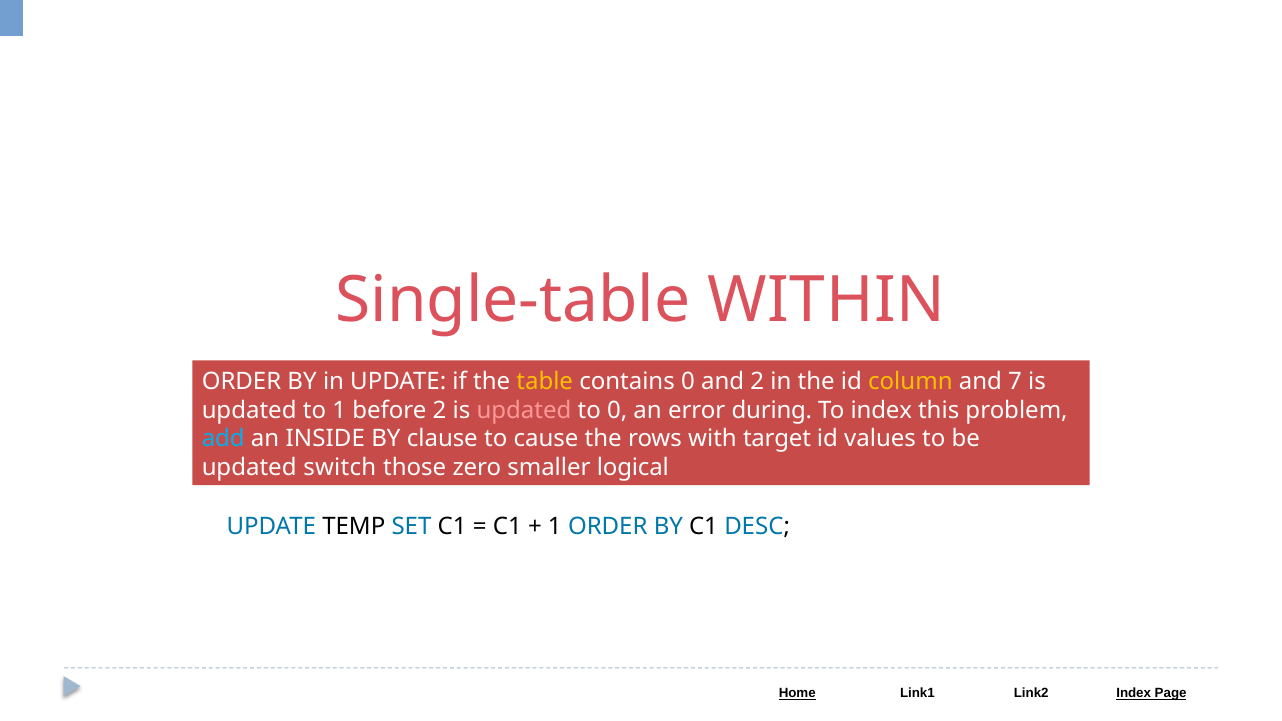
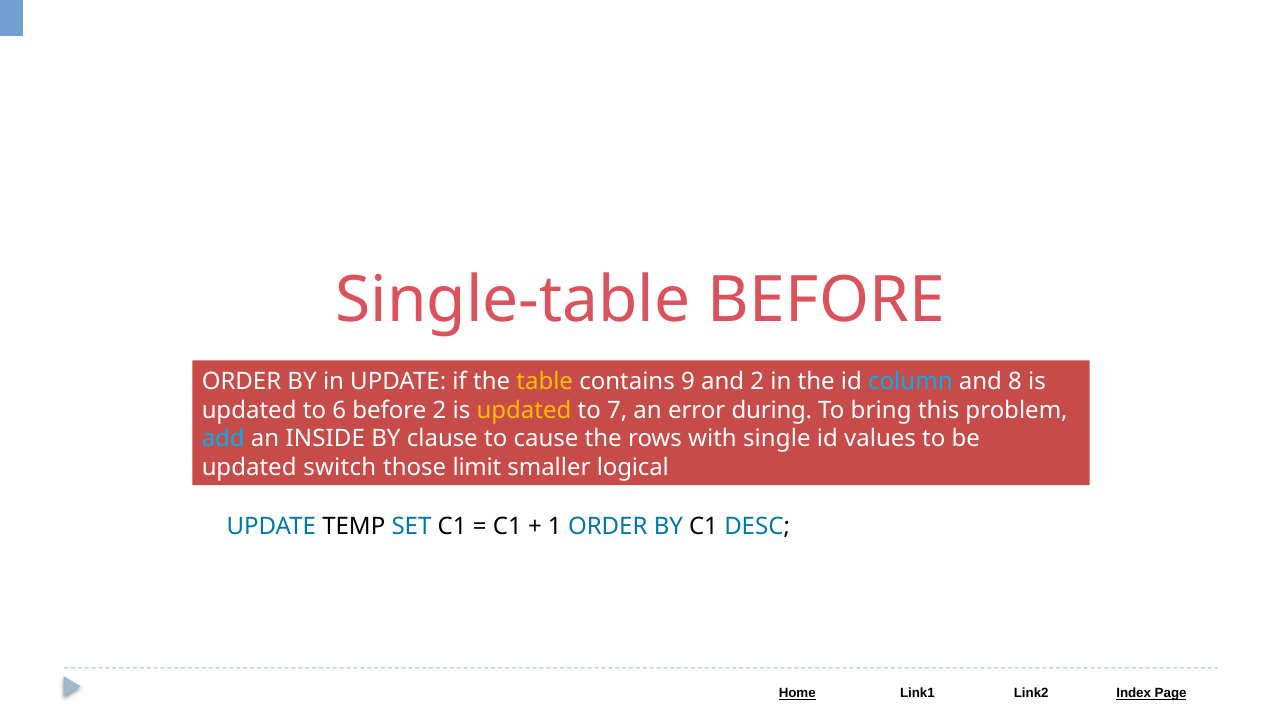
Single-table WITHIN: WITHIN -> BEFORE (826, 301)
contains 0: 0 -> 9 (688, 381)
column colour: yellow -> light blue (910, 381)
7: 7 -> 8 (1015, 381)
to 1: 1 -> 6 (339, 410)
updated colour: pink -> yellow (524, 410)
to 0: 0 -> 7 (617, 410)
To index: index -> bring (881, 410)
target: target -> single (777, 439)
zero: zero -> limit (477, 468)
